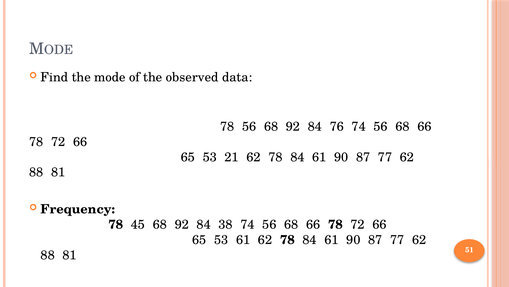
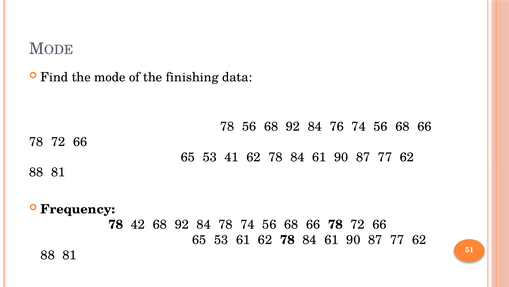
observed: observed -> finishing (192, 77)
21: 21 -> 41 (232, 157)
45: 45 -> 42 (138, 224)
84 38: 38 -> 78 (226, 224)
